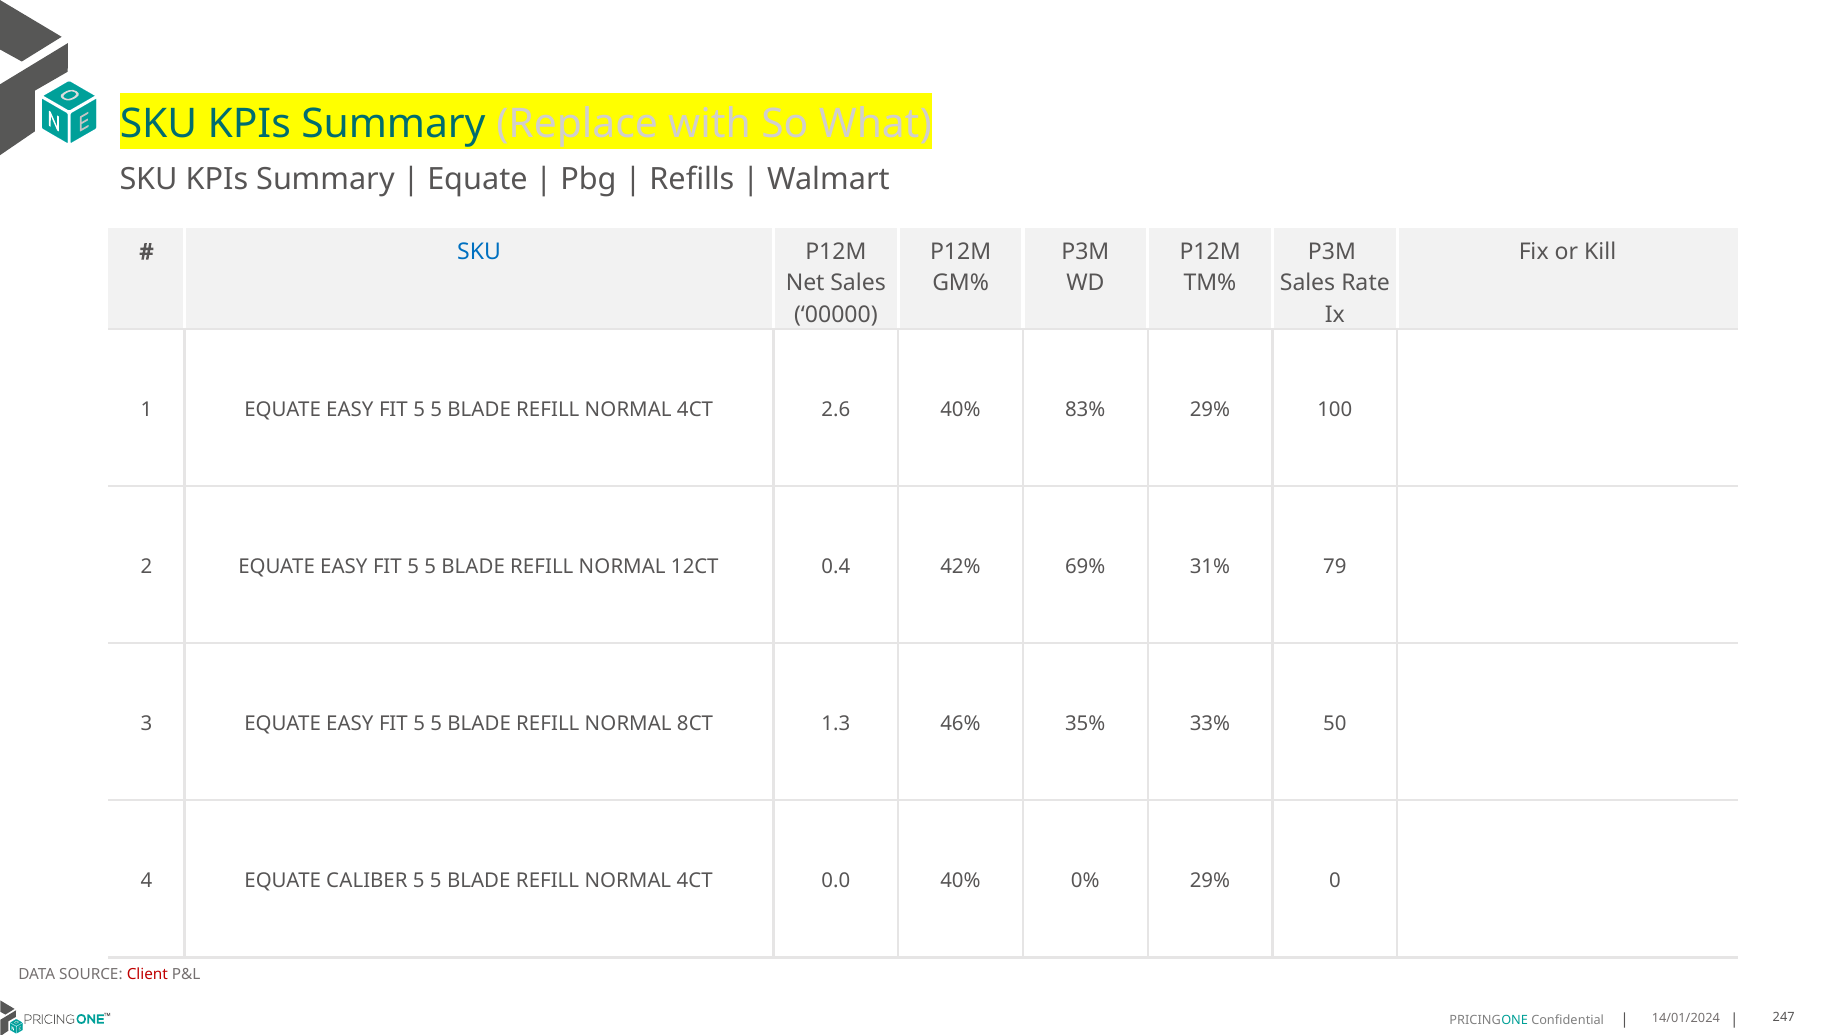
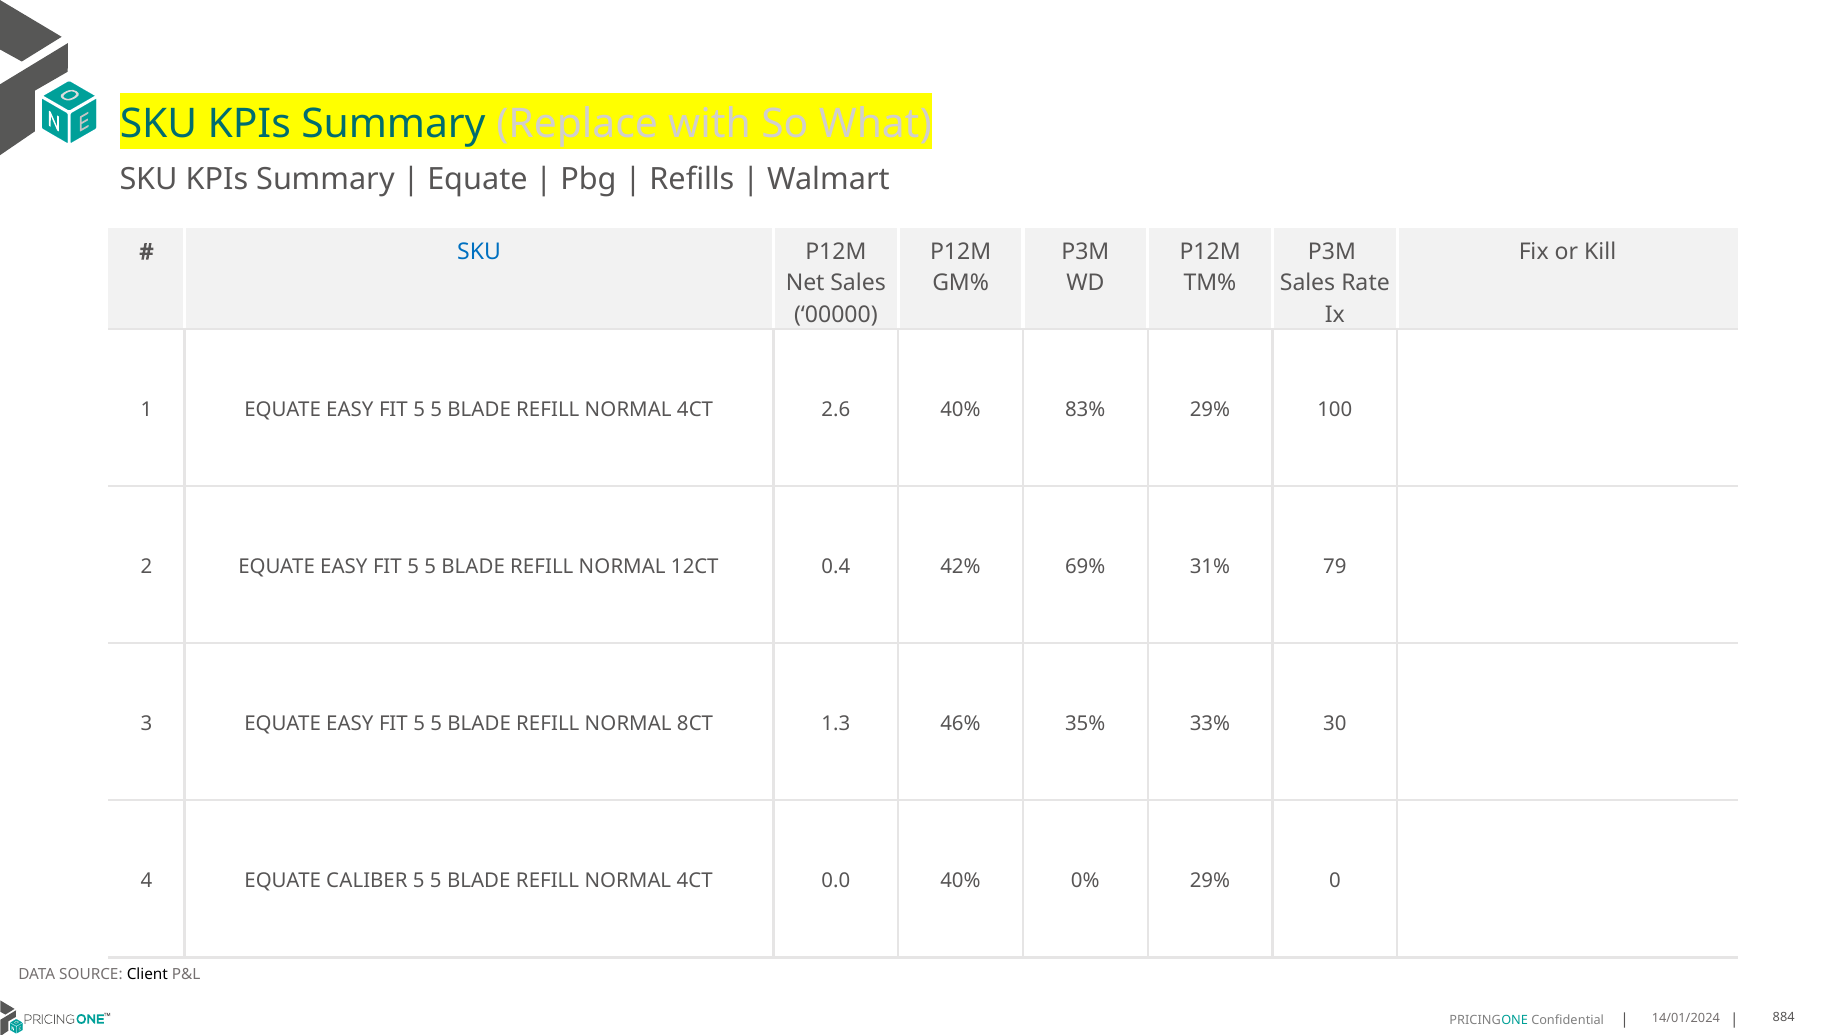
50: 50 -> 30 (1335, 724)
Client colour: red -> black (147, 975)
247: 247 -> 884 (1784, 1018)
